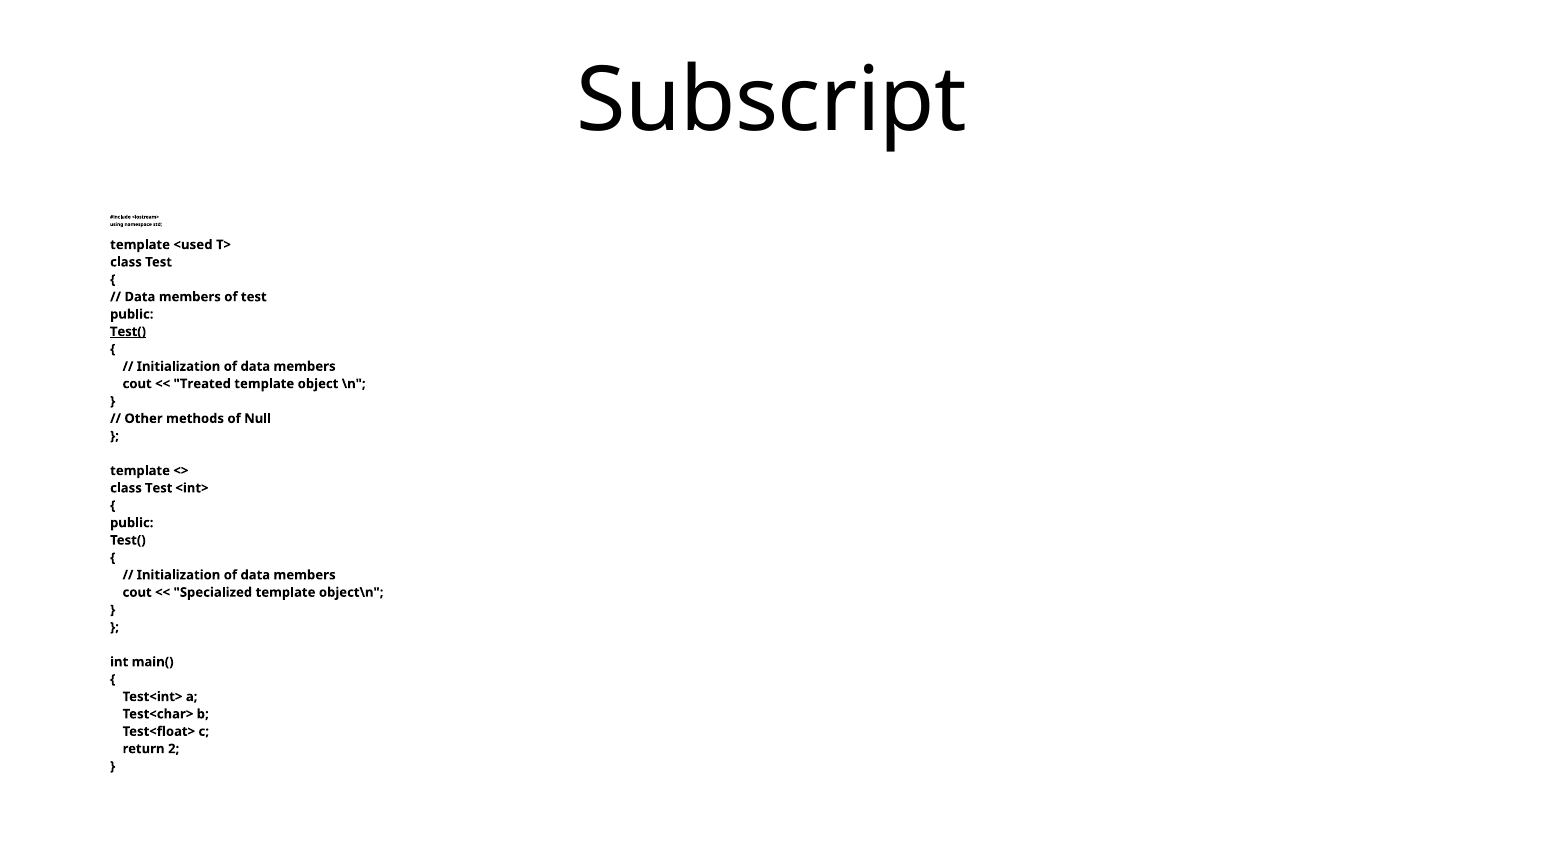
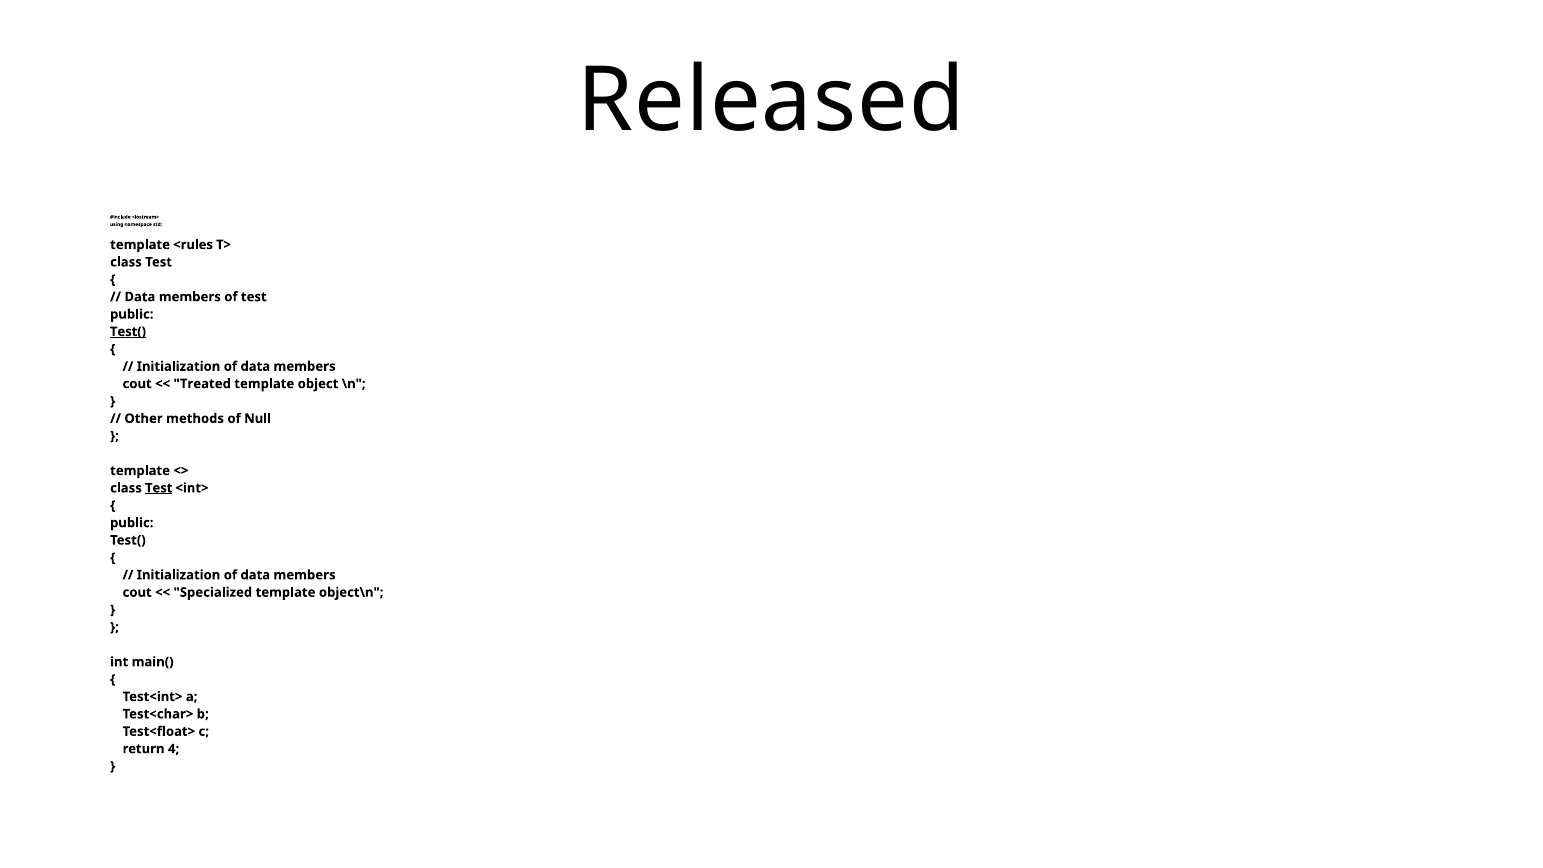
Subscript: Subscript -> Released (771, 101)
<used: <used -> <rules (193, 245)
Test underline: none -> present (159, 488)
2: 2 -> 4 (174, 749)
